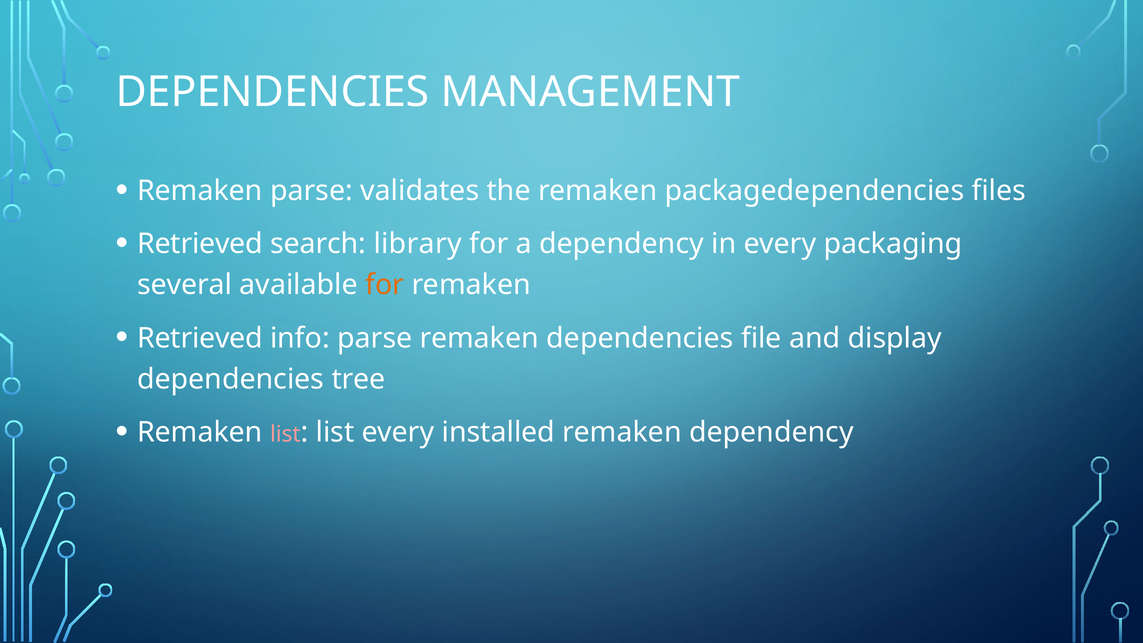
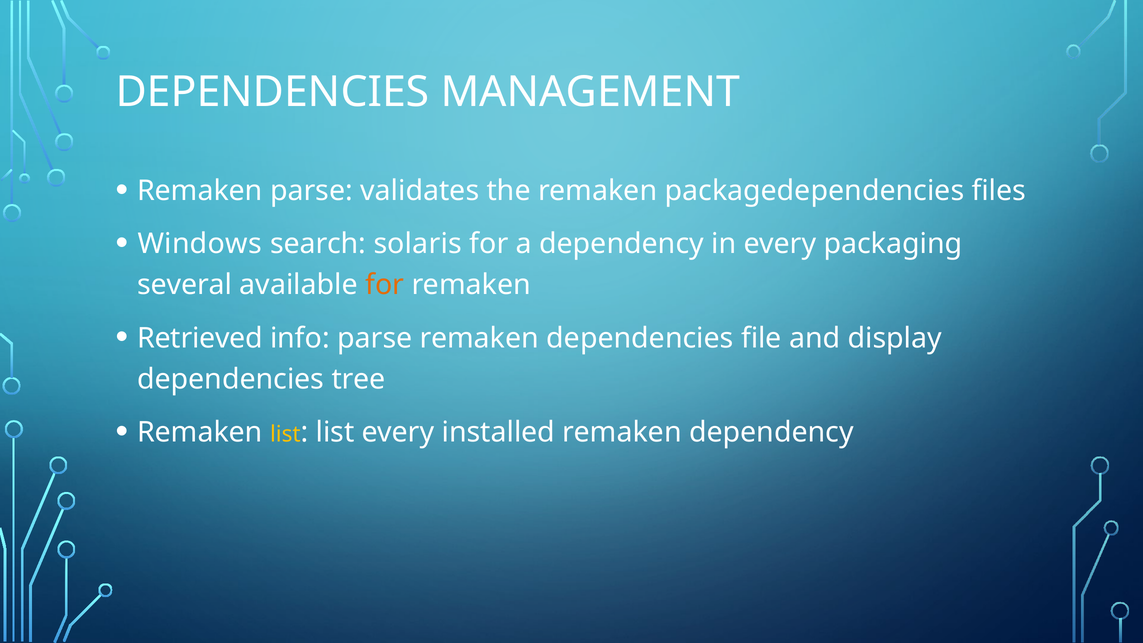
Retrieved: Retrieved -> Windows (200, 244)
library: library -> solaris (418, 244)
list colour: pink -> yellow (285, 434)
